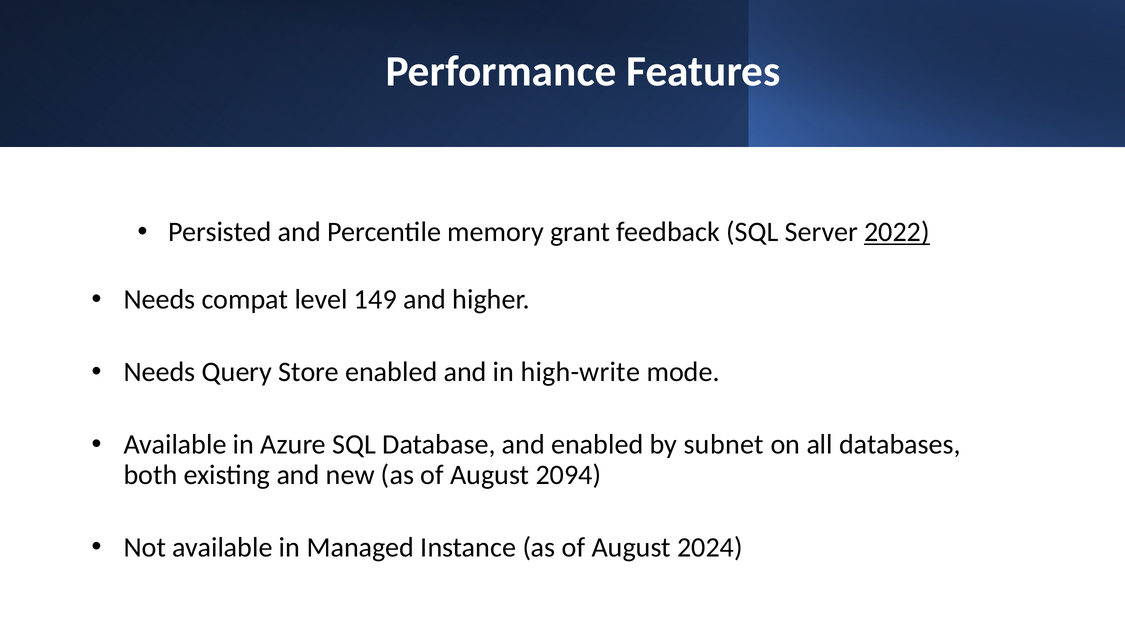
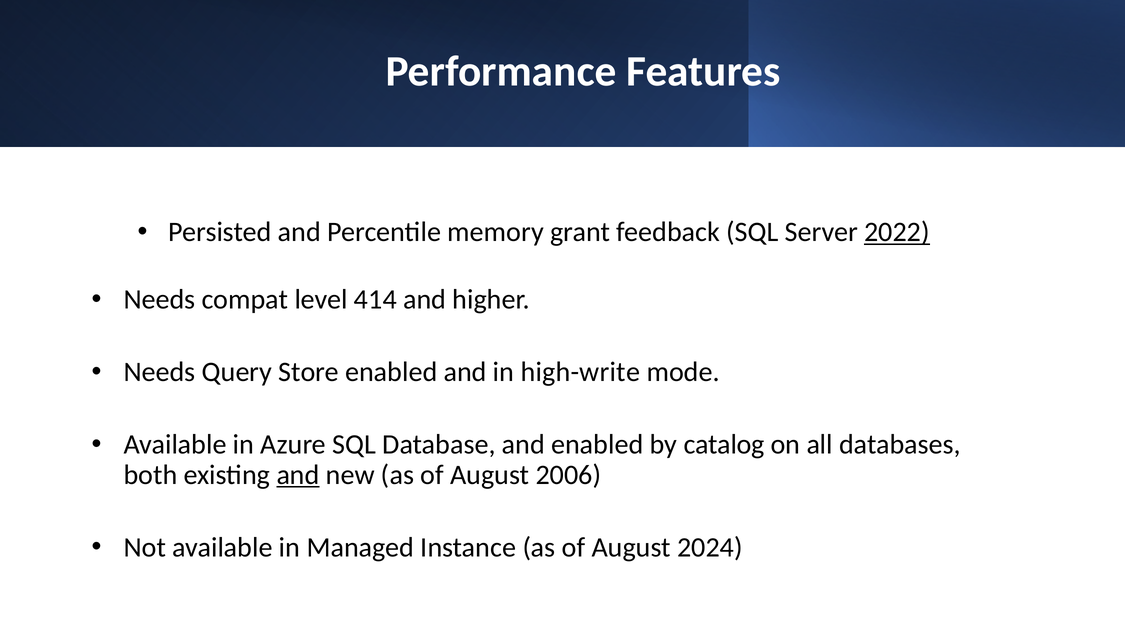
149: 149 -> 414 (375, 299)
subnet: subnet -> catalog (724, 444)
and underline: none -> present (298, 475)
2094: 2094 -> 2006 (568, 475)
